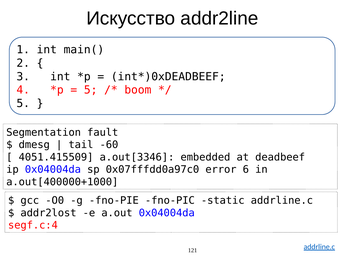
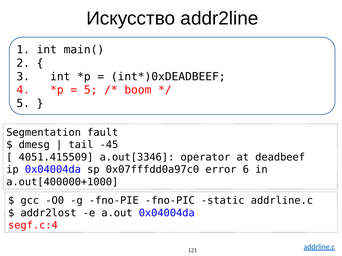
-60: -60 -> -45 (109, 145)
embedded: embedded -> operator (205, 157)
